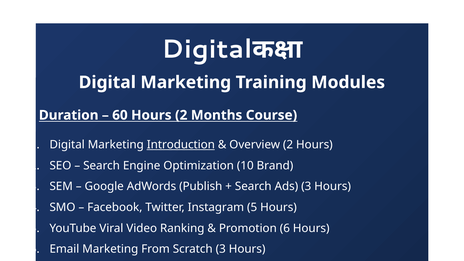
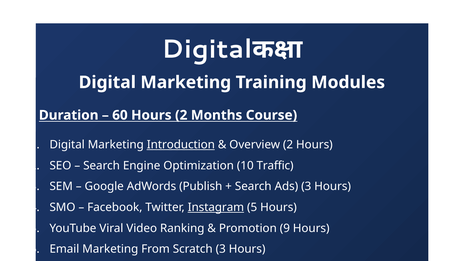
10 Brand: Brand -> Traffic (275, 166)
Instagram underline: none -> present (216, 207)
Promotion 6: 6 -> 9 (285, 228)
